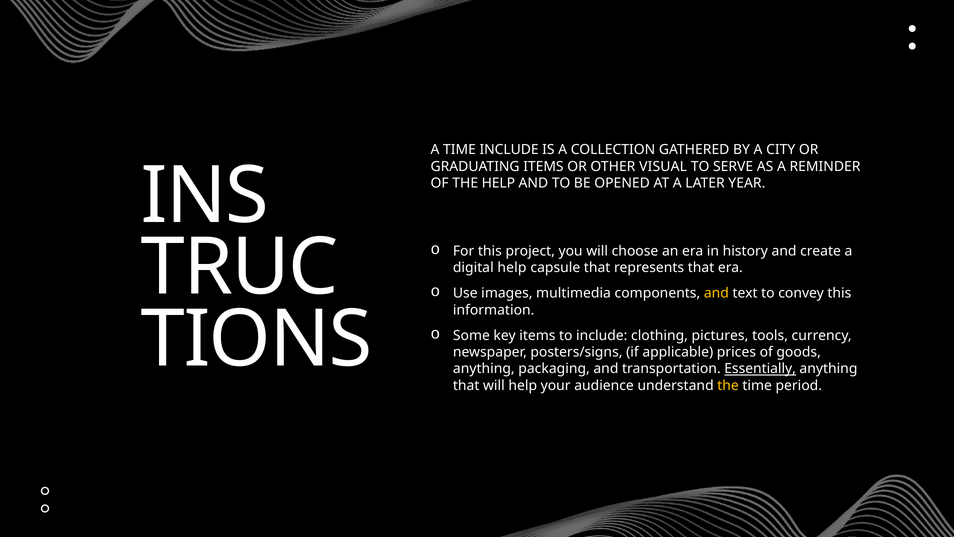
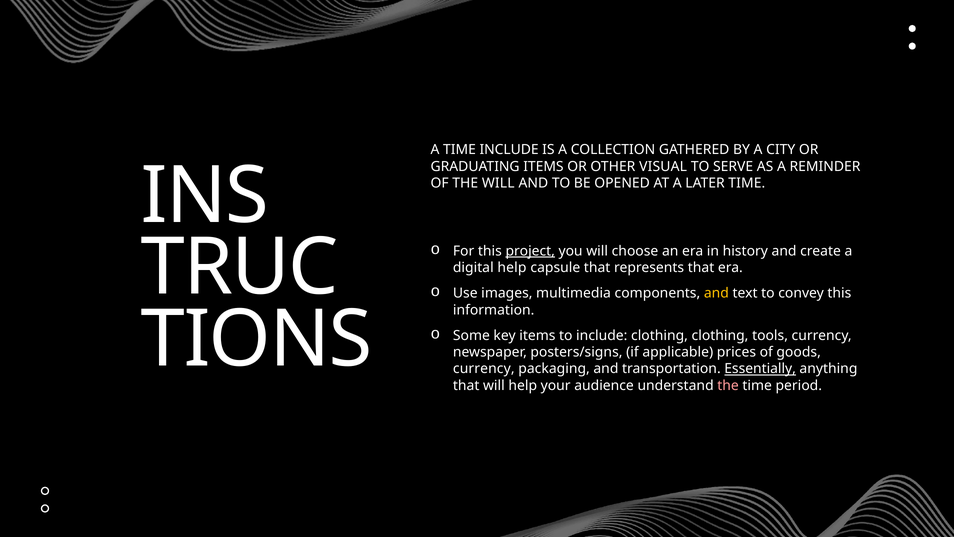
THE HELP: HELP -> WILL (498, 183)
LATER YEAR: YEAR -> TIME (747, 183)
project underline: none -> present (530, 251)
clothing pictures: pictures -> clothing (720, 335)
anything: anything -> currency (484, 369)
the colour: yellow -> pink (728, 385)
